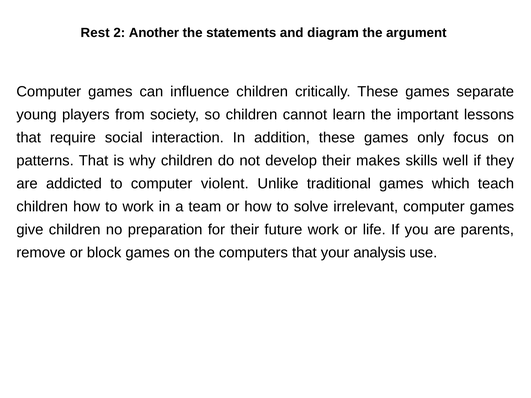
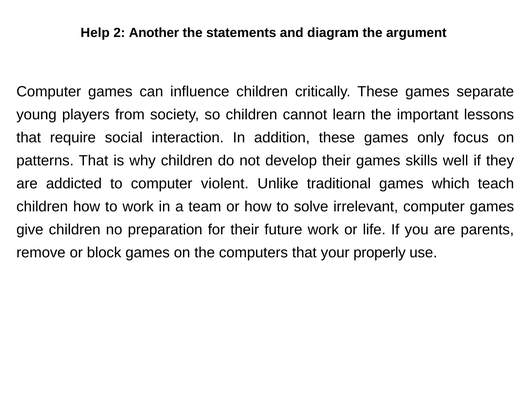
Rest: Rest -> Help (95, 33)
their makes: makes -> games (378, 161)
analysis: analysis -> properly (379, 253)
